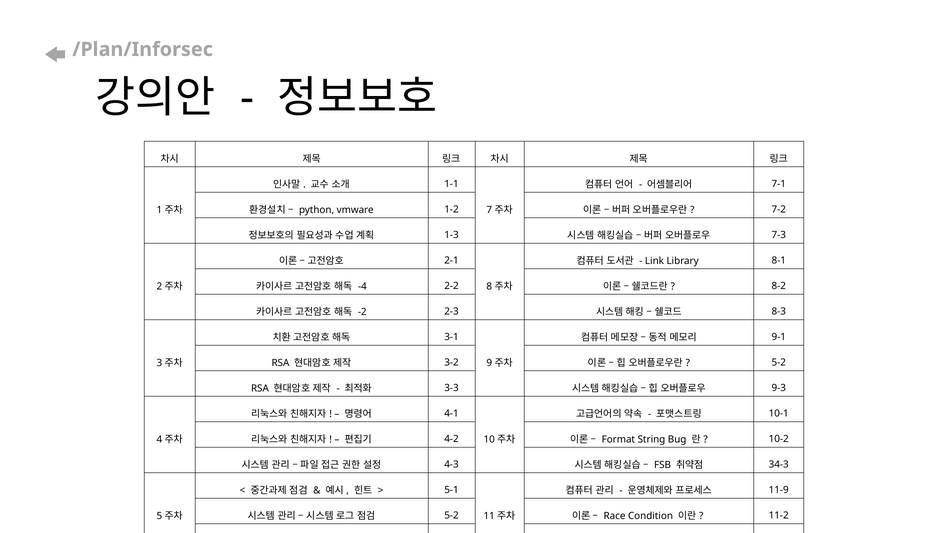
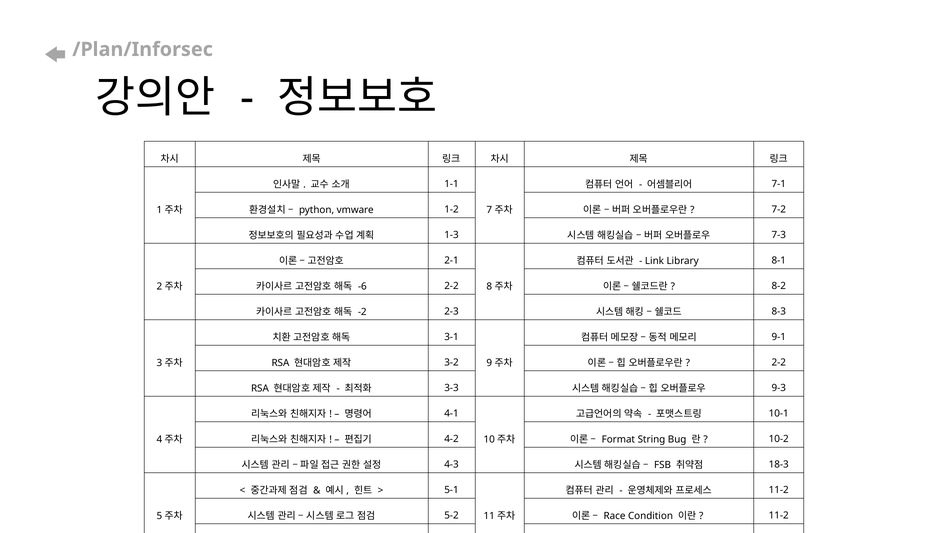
-4: -4 -> -6 (362, 287)
5-2: 5-2 -> 2-2 (779, 363)
34-3: 34-3 -> 18-3 (779, 465)
11-9: 11-9 -> 11-2 (779, 490)
